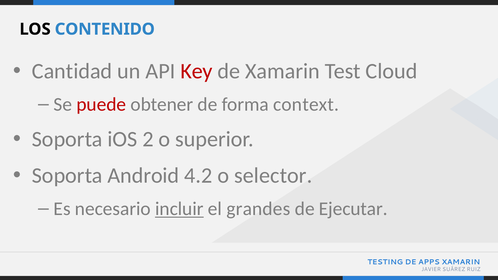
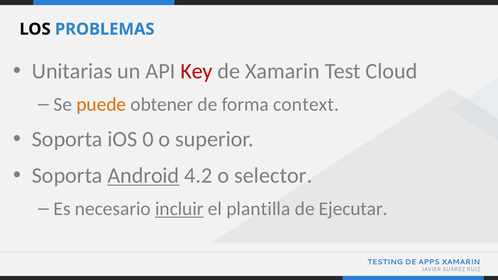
CONTENIDO: CONTENIDO -> PROBLEMAS (105, 29)
Cantidad: Cantidad -> Unitarias (72, 71)
puede colour: red -> orange (101, 105)
2: 2 -> 0 (148, 139)
Android underline: none -> present (143, 176)
grandes: grandes -> plantilla (258, 209)
